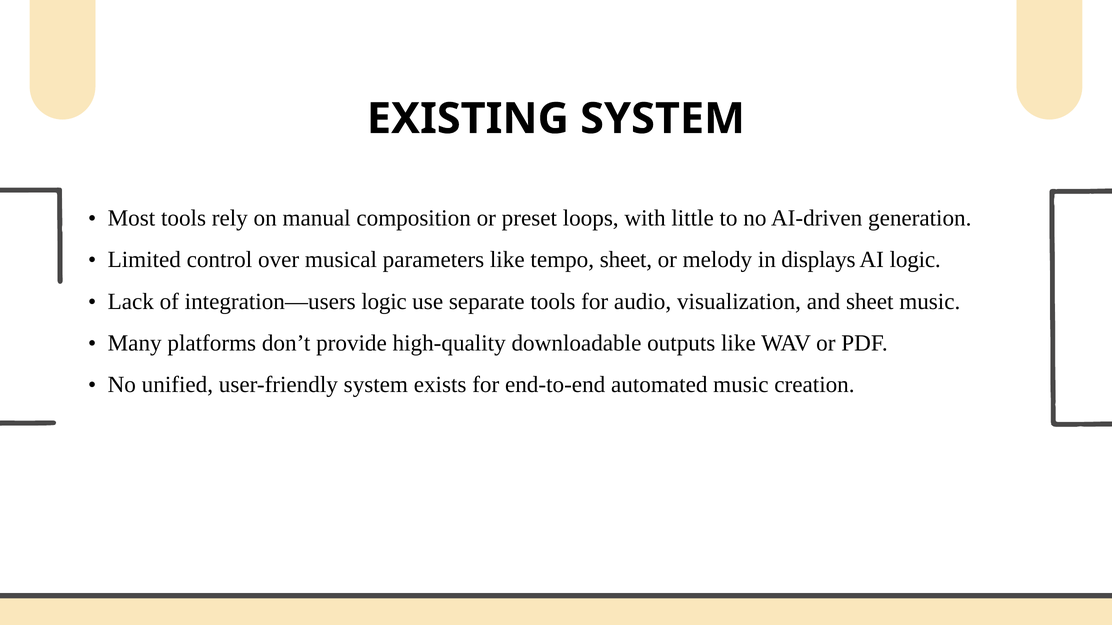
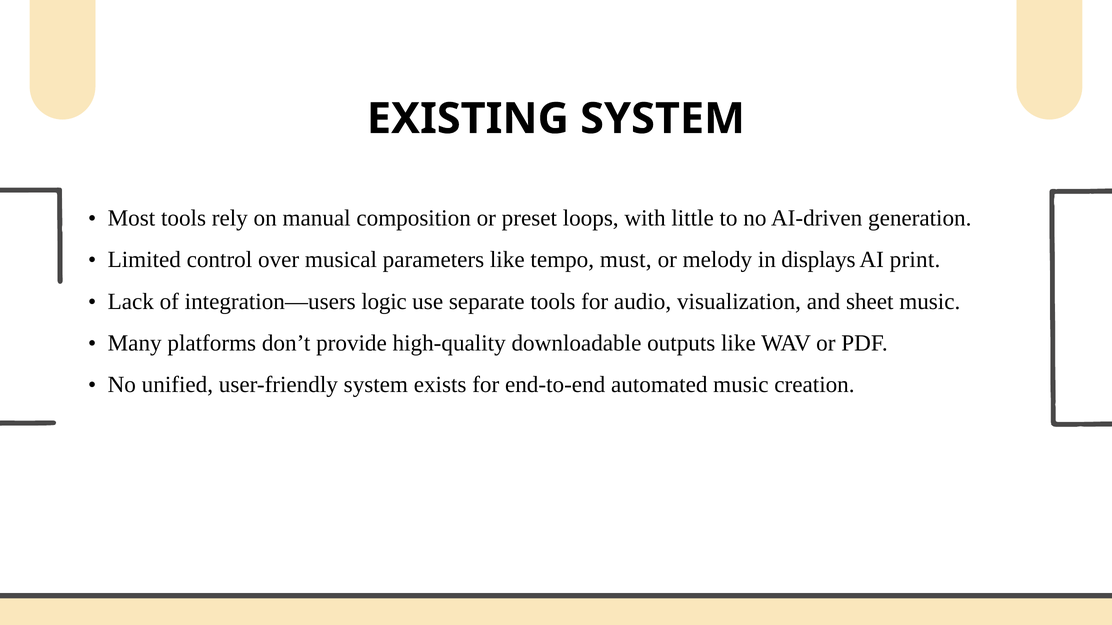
tempo sheet: sheet -> must (626, 260)
AI logic: logic -> print (915, 260)
